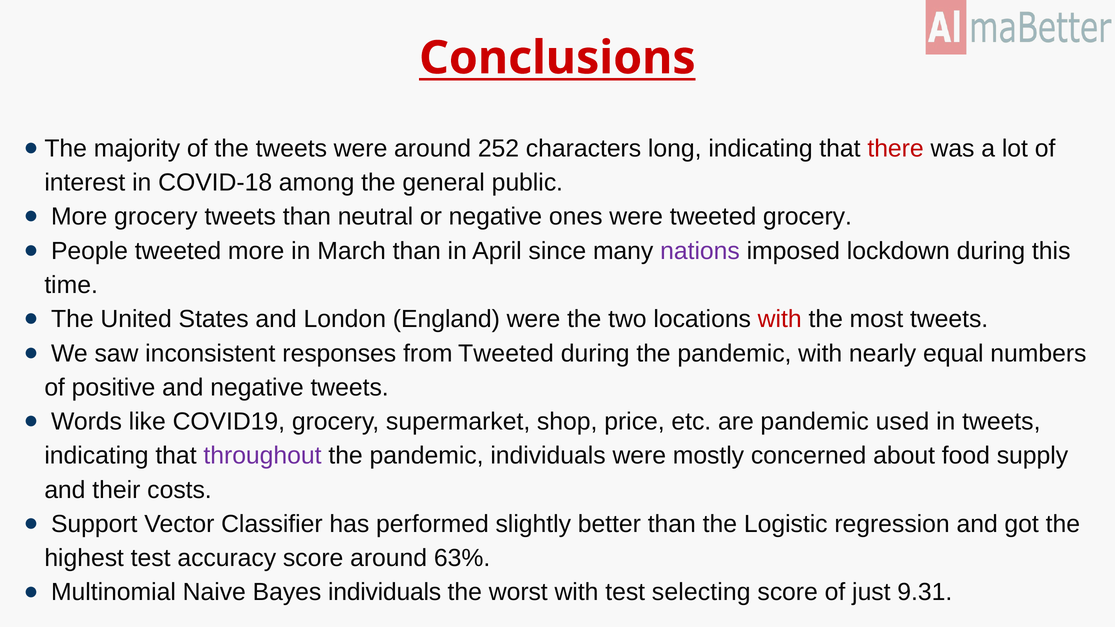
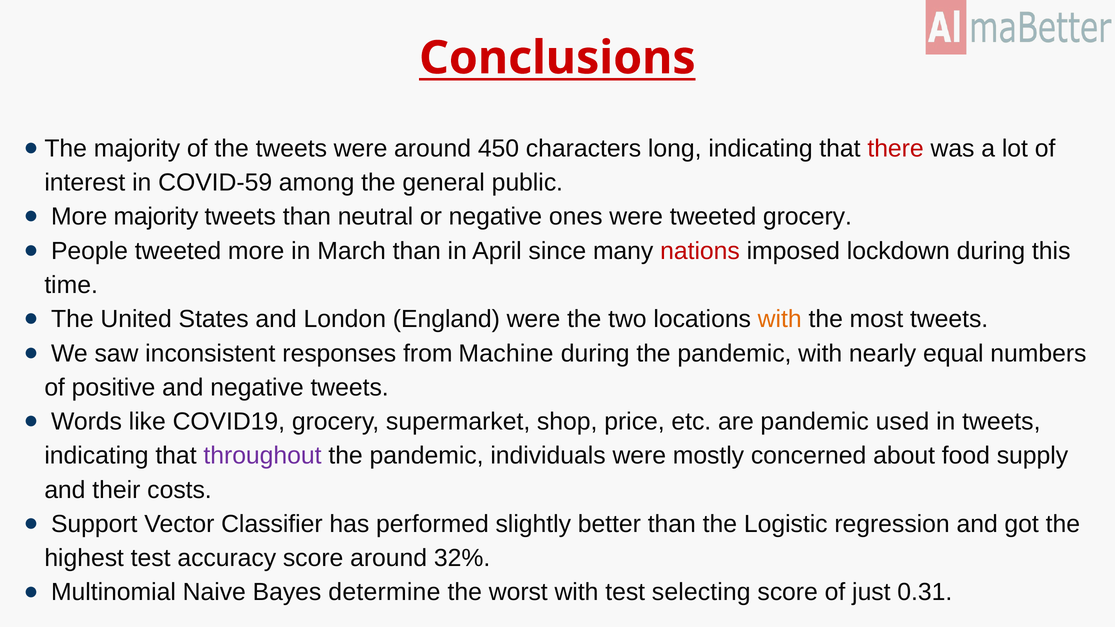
252: 252 -> 450 (498, 149)
COVID-18: COVID-18 -> COVID-59 (215, 183)
More grocery: grocery -> majority (156, 217)
nations colour: purple -> red (700, 251)
with colour: red -> orange (780, 319)
from Tweeted: Tweeted -> Machine (506, 353)
63%: 63% -> 32% (462, 558)
Bayes individuals: individuals -> determine (384, 593)
9.31: 9.31 -> 0.31 (925, 593)
